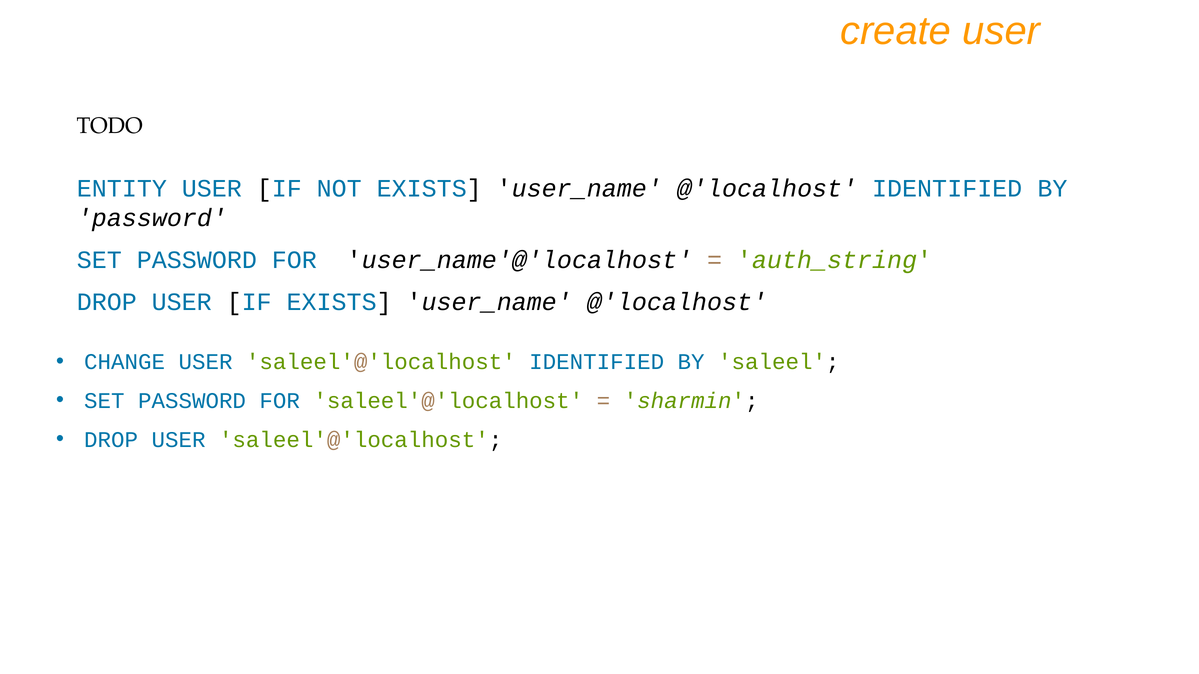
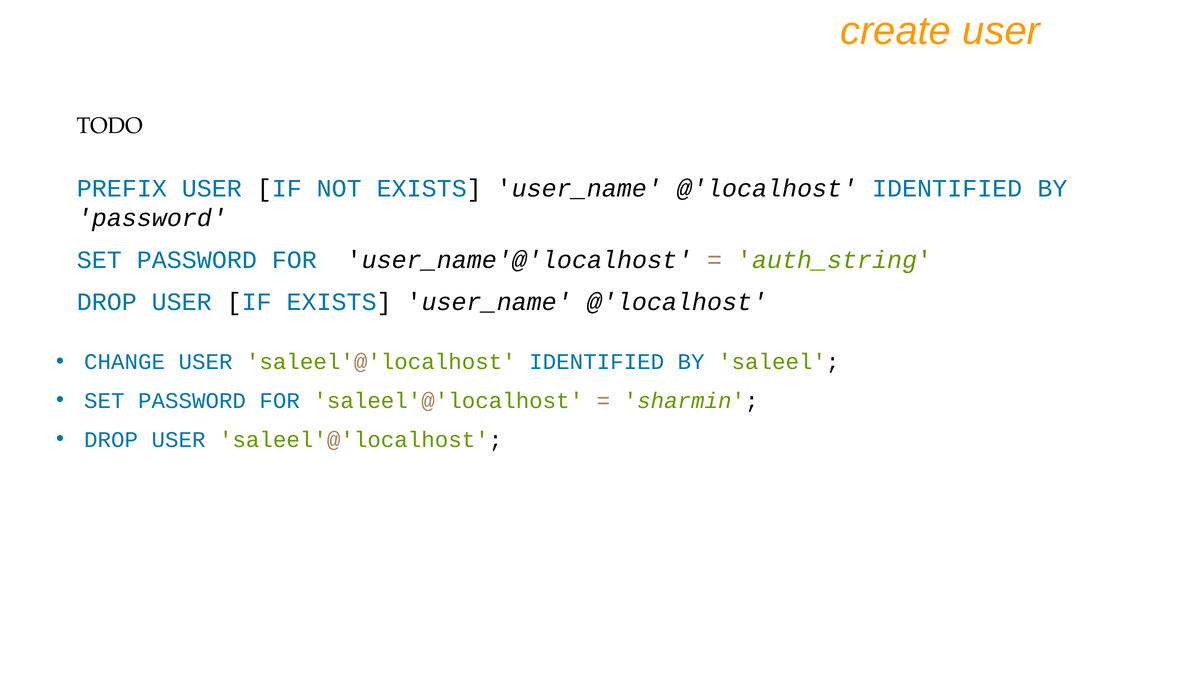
ENTITY: ENTITY -> PREFIX (122, 188)
